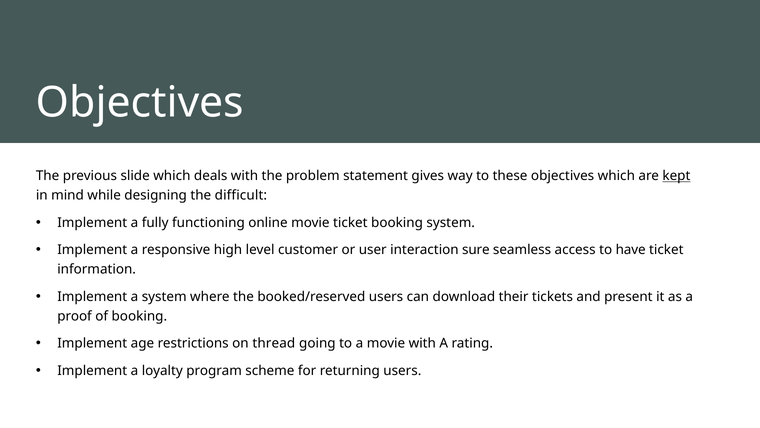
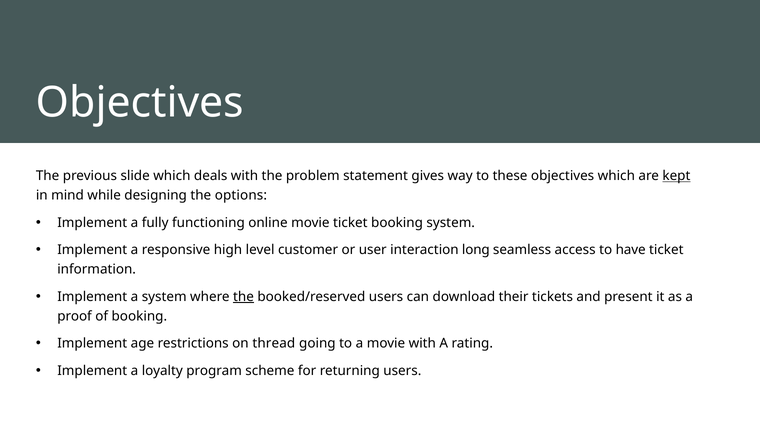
difficult: difficult -> options (241, 195)
sure: sure -> long (476, 250)
the underline: none -> present (243, 296)
